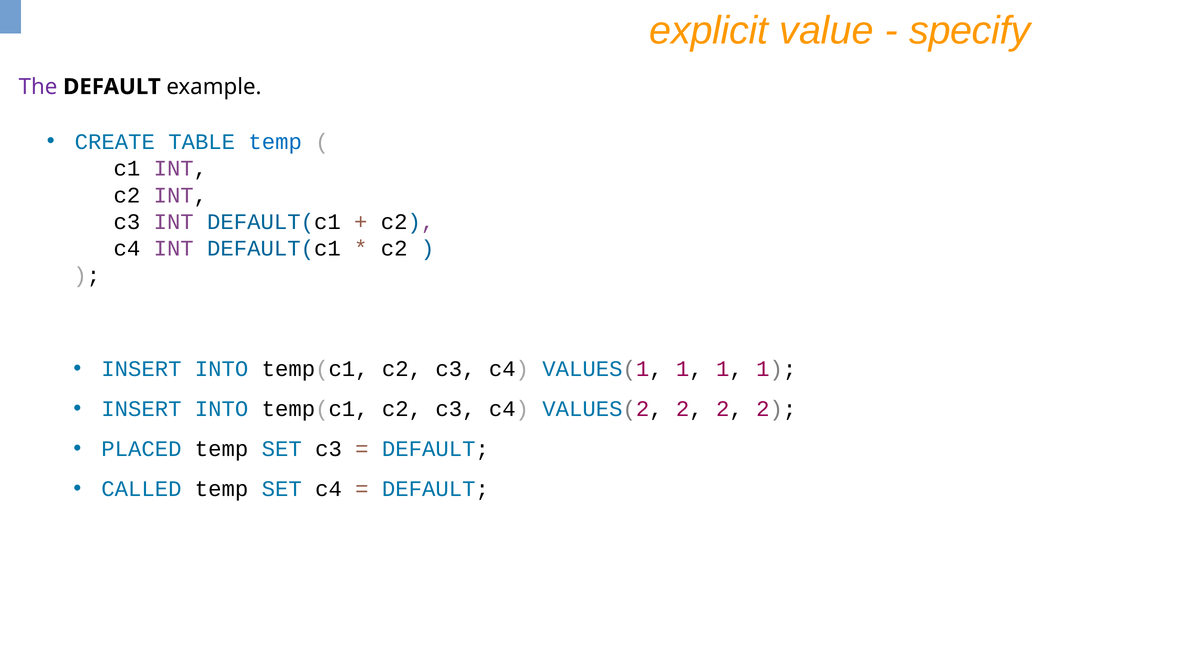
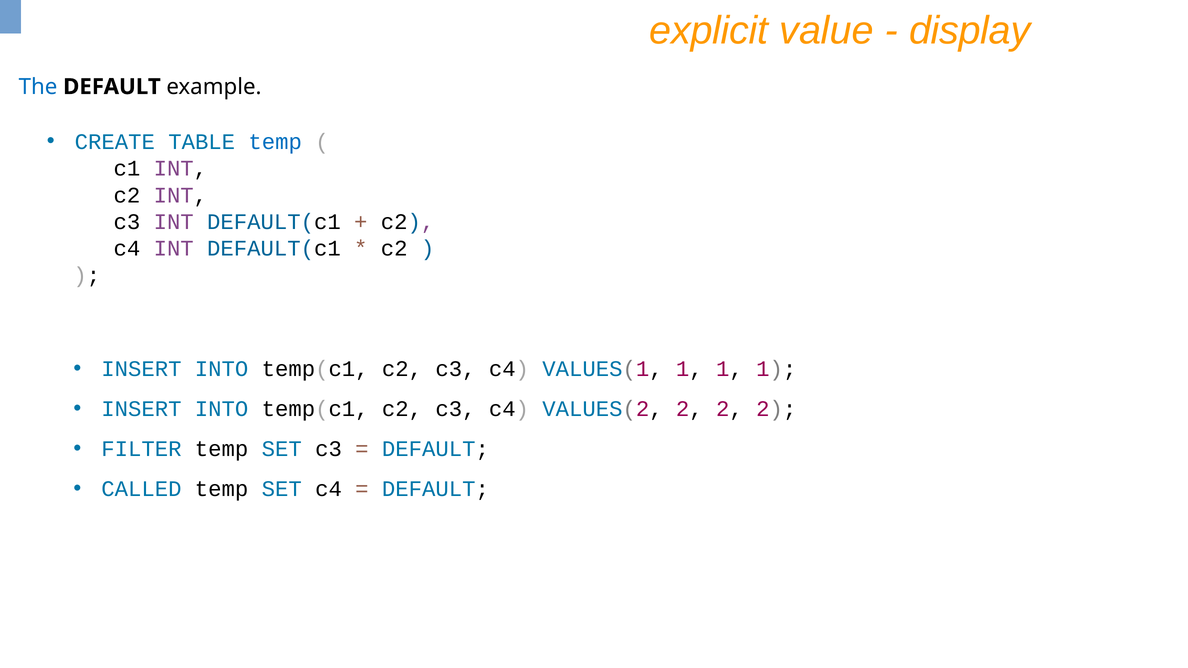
specify: specify -> display (970, 31)
The colour: purple -> blue (38, 87)
PLACED: PLACED -> FILTER (141, 449)
